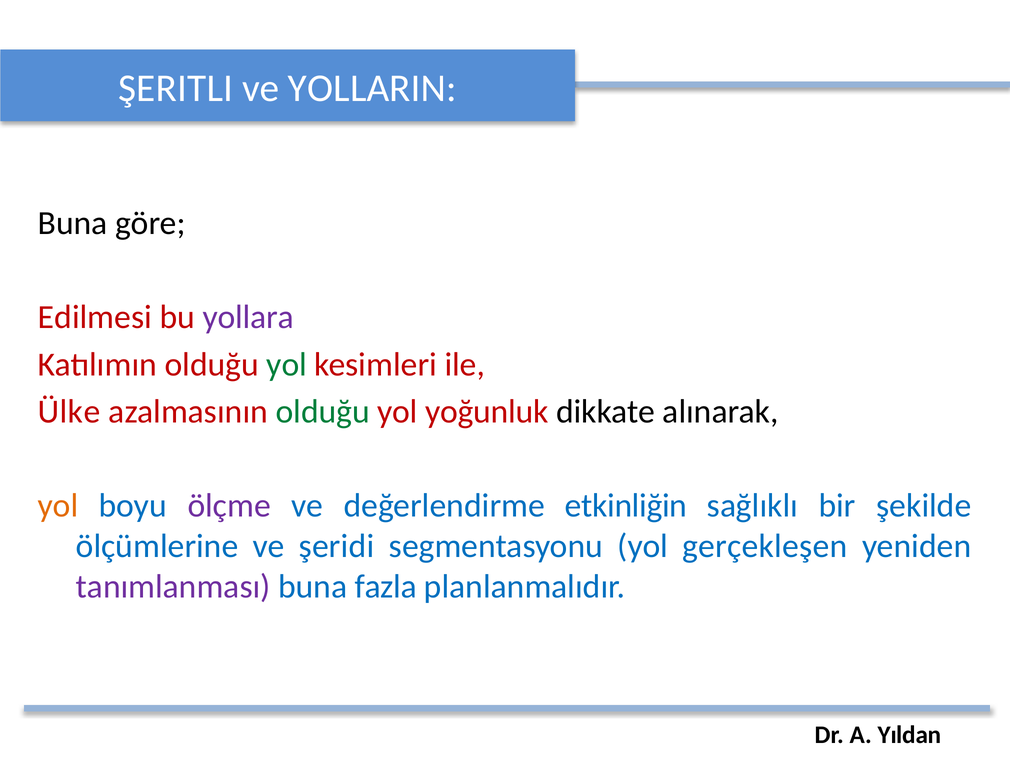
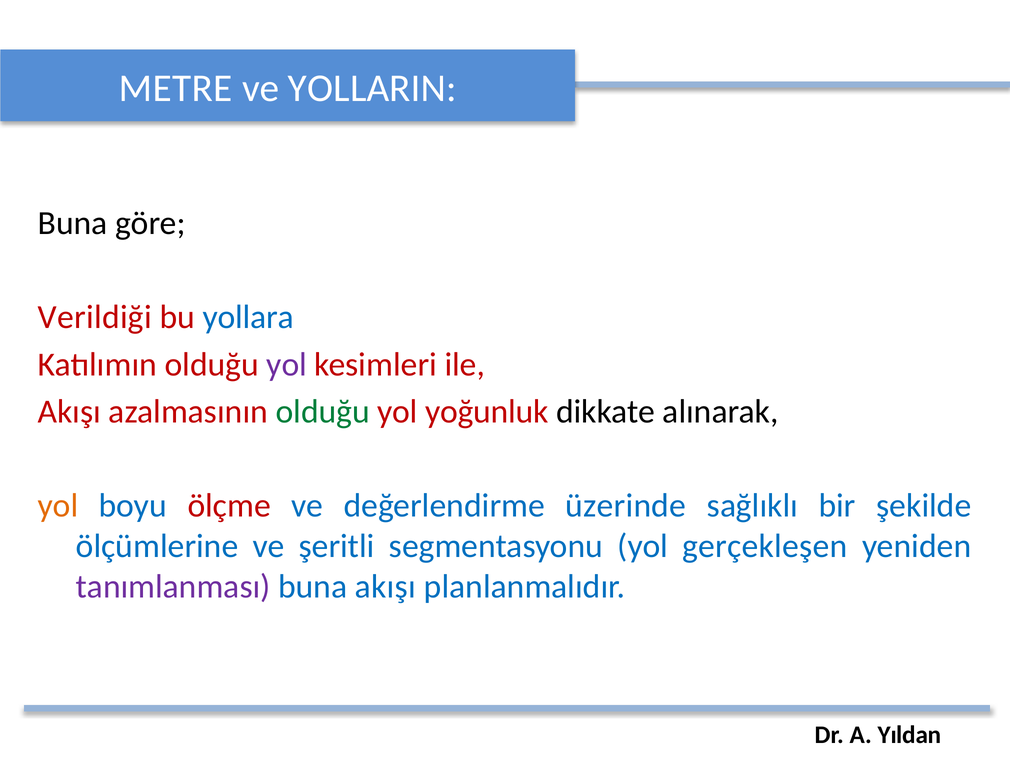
ŞERITLI: ŞERITLI -> METRE (176, 88)
Edilmesi: Edilmesi -> Verildiği (95, 317)
yollara colour: purple -> blue (248, 317)
yol colour: green -> purple (287, 364)
Ülke: Ülke -> Akışı (69, 411)
ölçme colour: purple -> red (229, 506)
etkinliğin: etkinliğin -> üzerinde (626, 506)
şeridi: şeridi -> şeritli (337, 546)
buna fazla: fazla -> akışı (385, 586)
